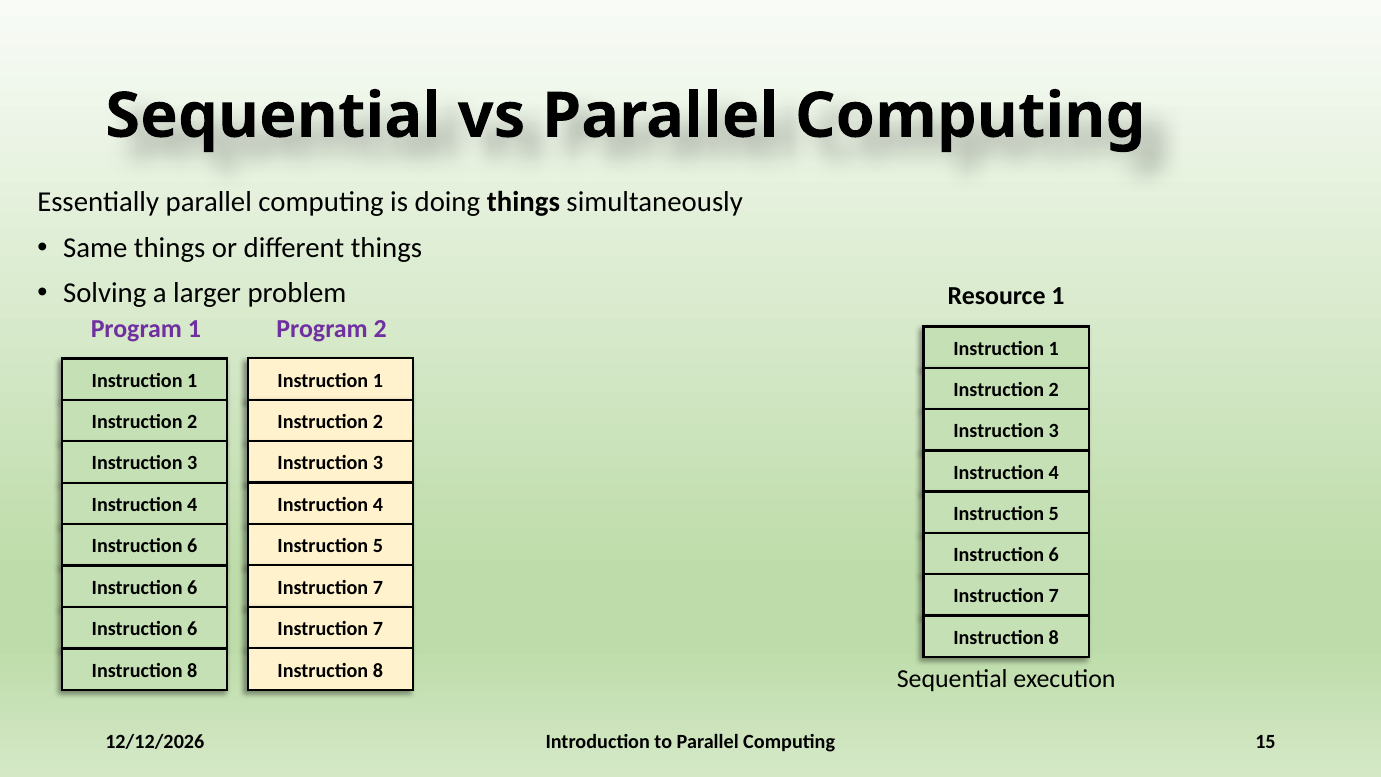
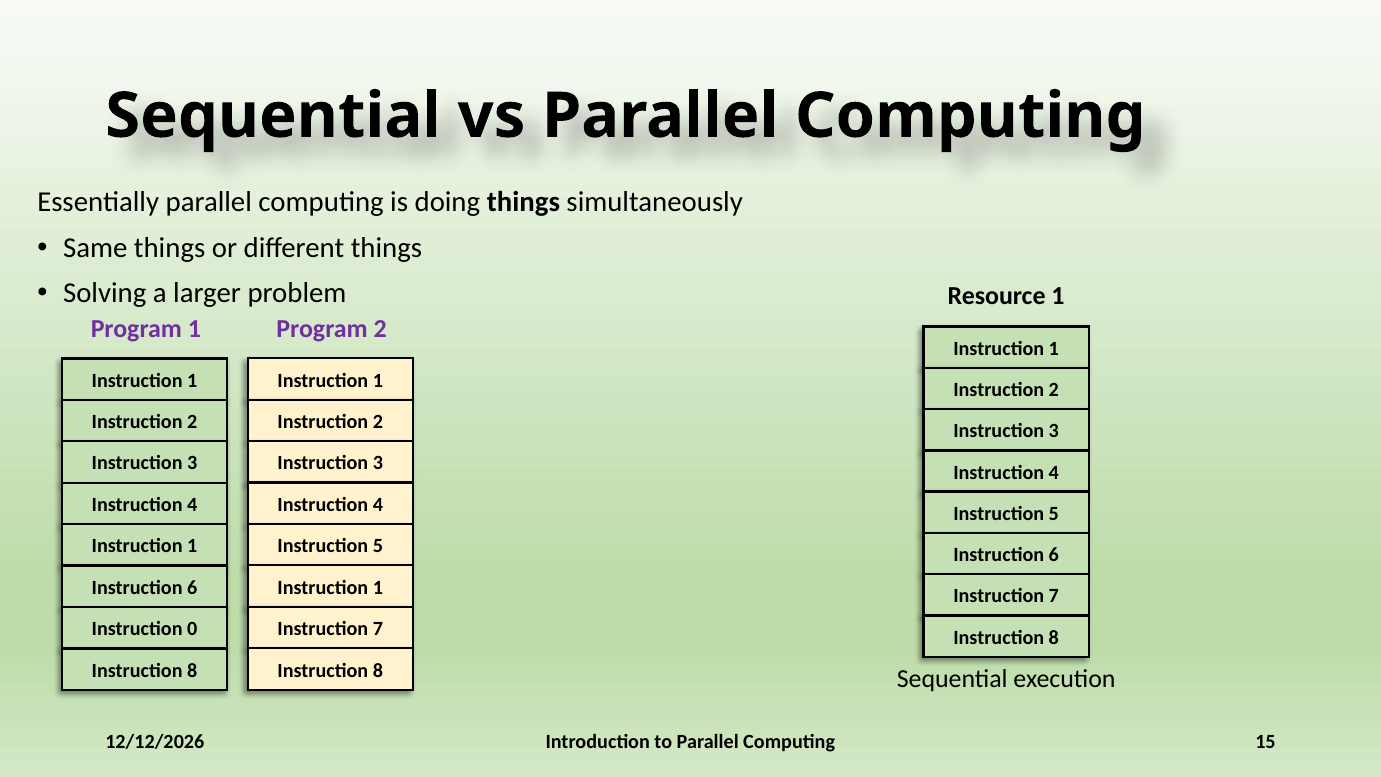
6: 6 -> 1 (192, 546)
7: 7 -> 1 (378, 587)
6: 6 -> 0 (192, 629)
